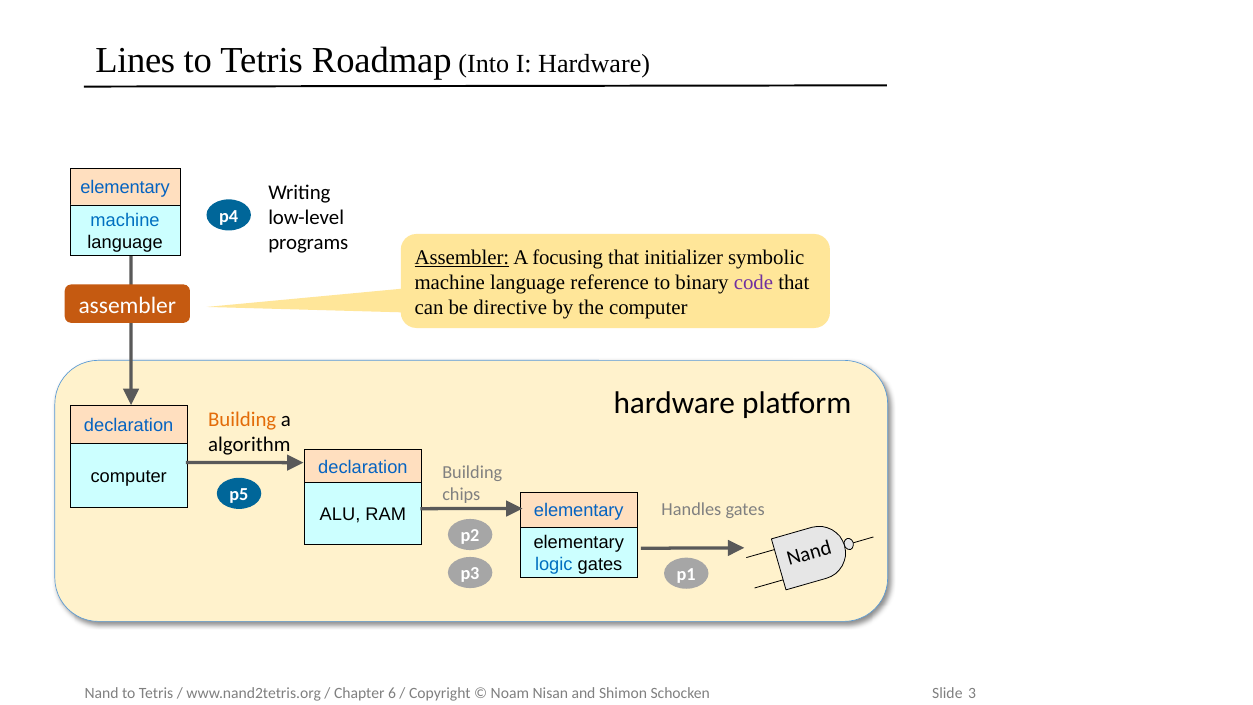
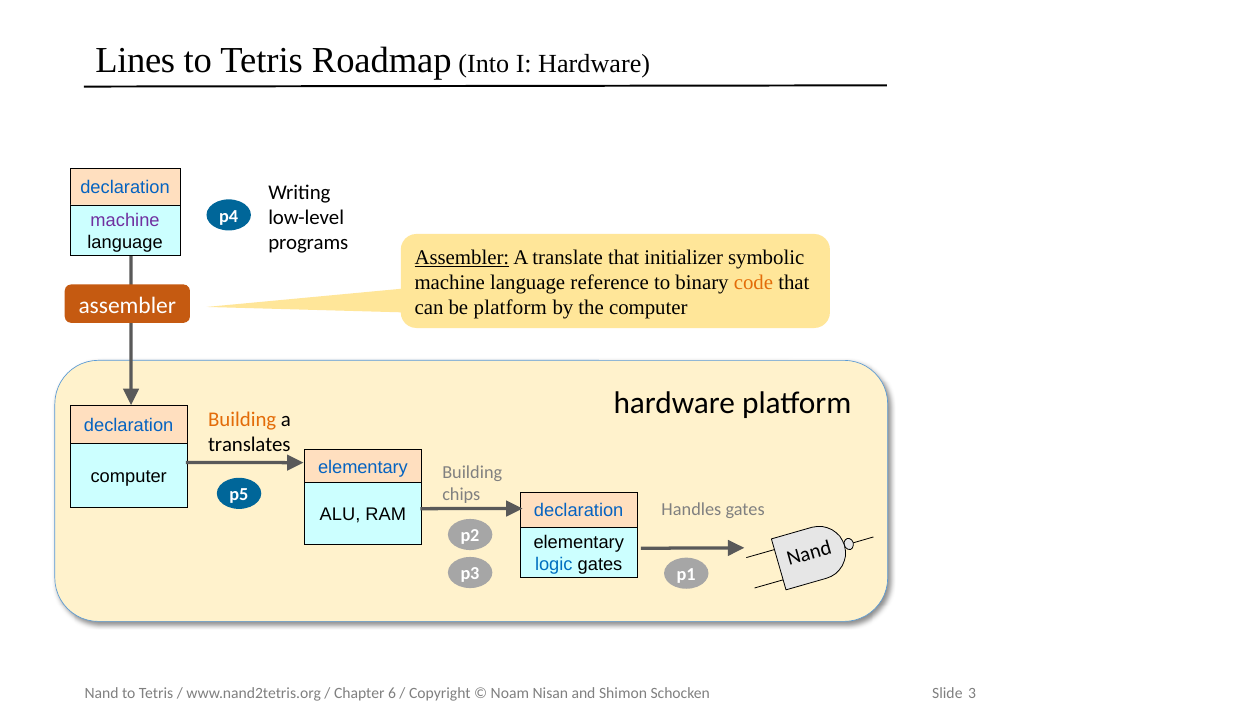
elementary: elementary -> declaration (125, 188)
machine colour: blue -> purple (125, 220)
focusing: focusing -> translate (568, 257)
code colour: purple -> orange (753, 282)
be directive: directive -> platform (510, 307)
algorithm: algorithm -> translates (249, 445)
declaration: declaration -> elementary (363, 467)
elementary: elementary -> declaration (579, 511)
